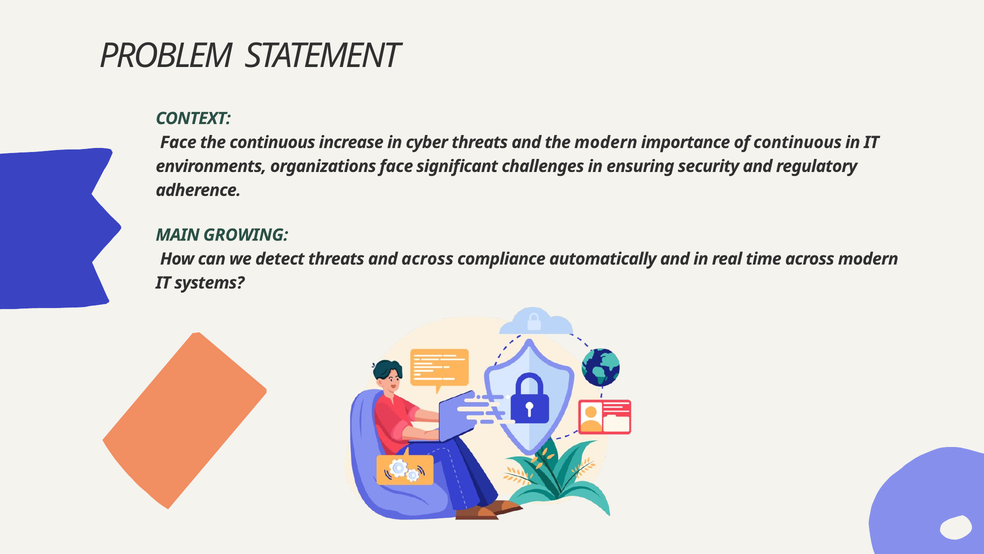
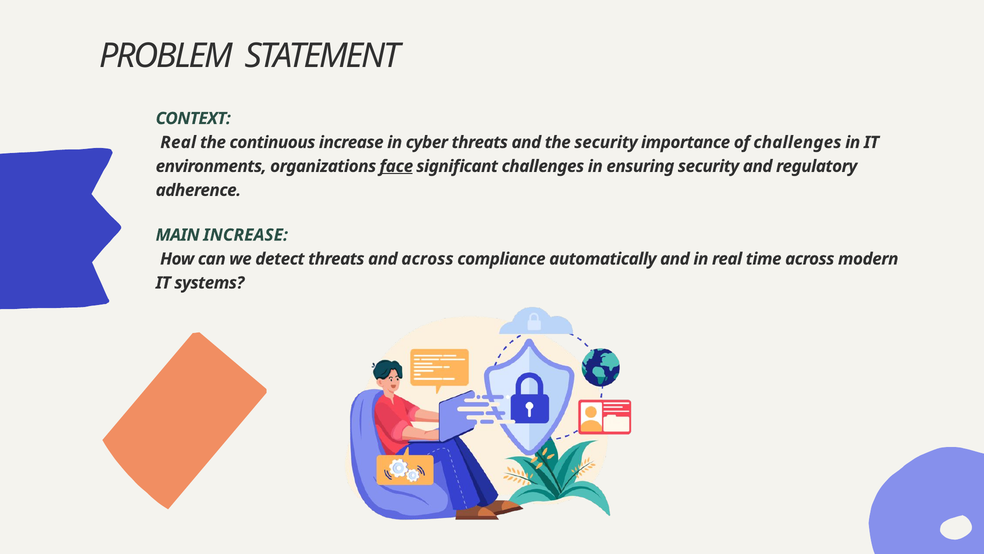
Face: Face -> Real (178, 142)
the modern: modern -> security (606, 142)
of continuous: continuous -> challenges (797, 142)
face underline: none -> present (396, 166)
MAIN GROWING: GROWING -> INCREASE (246, 235)
